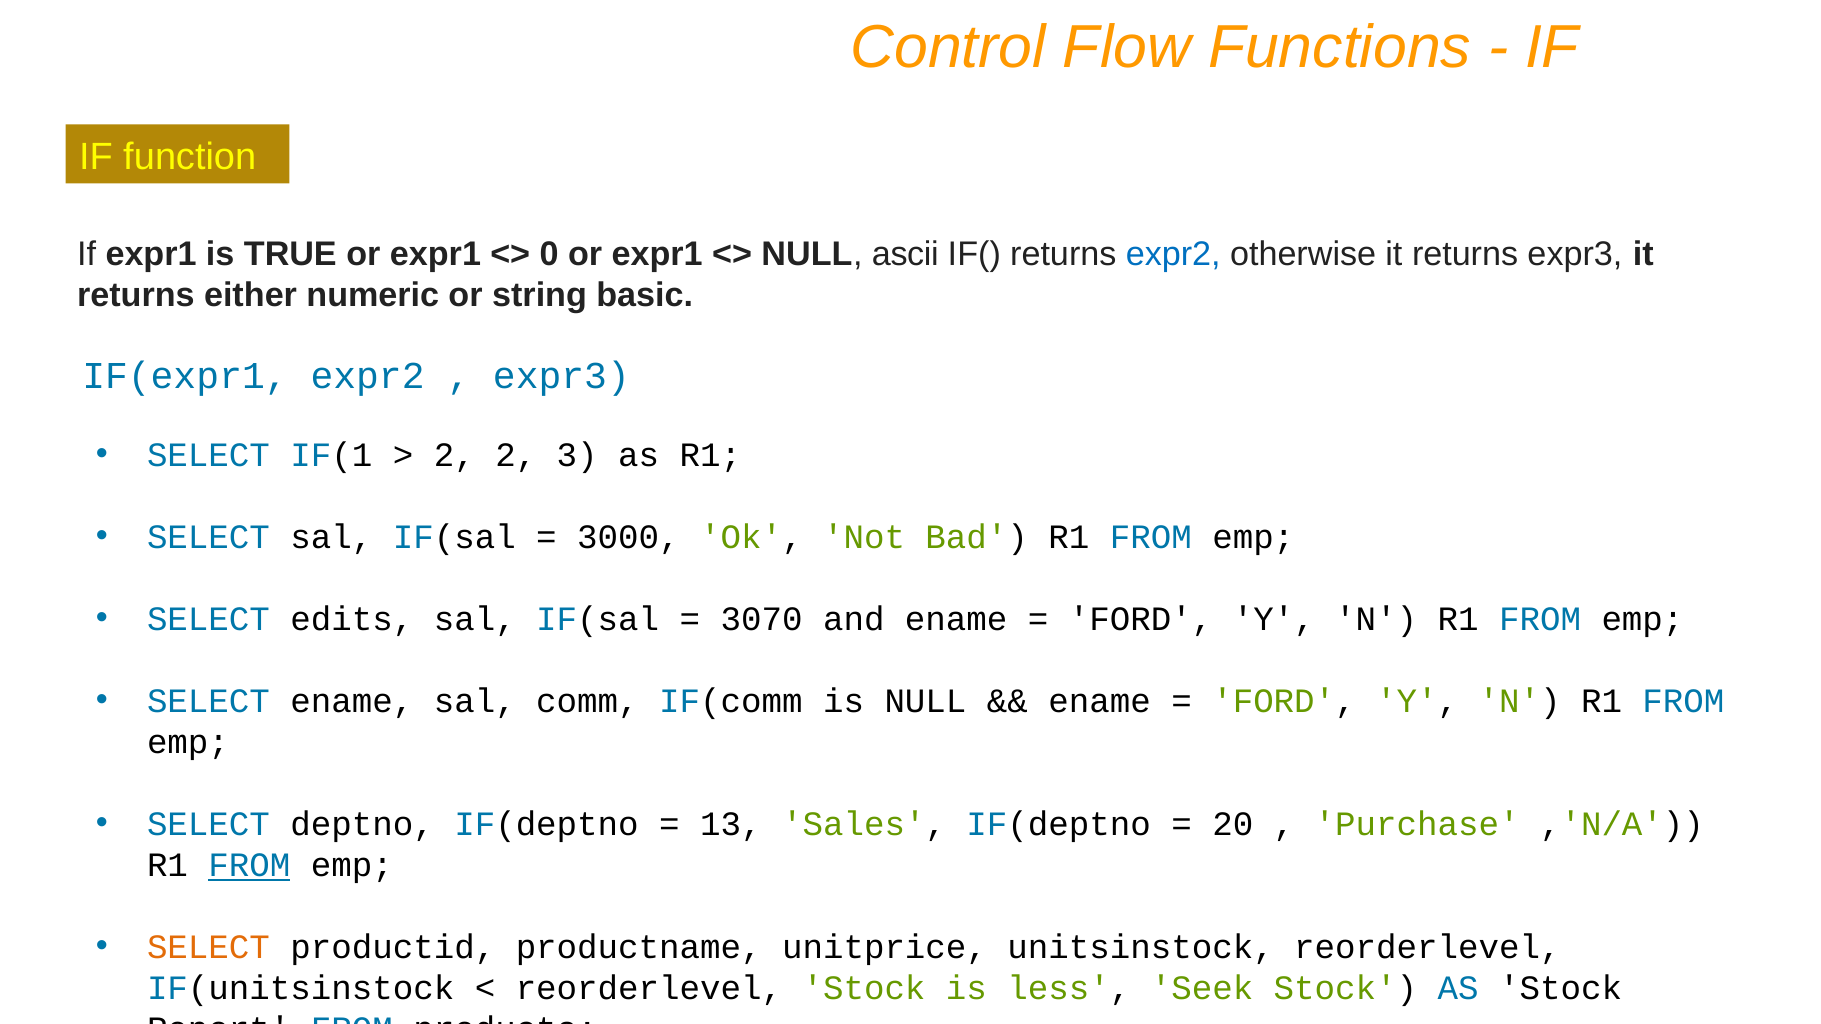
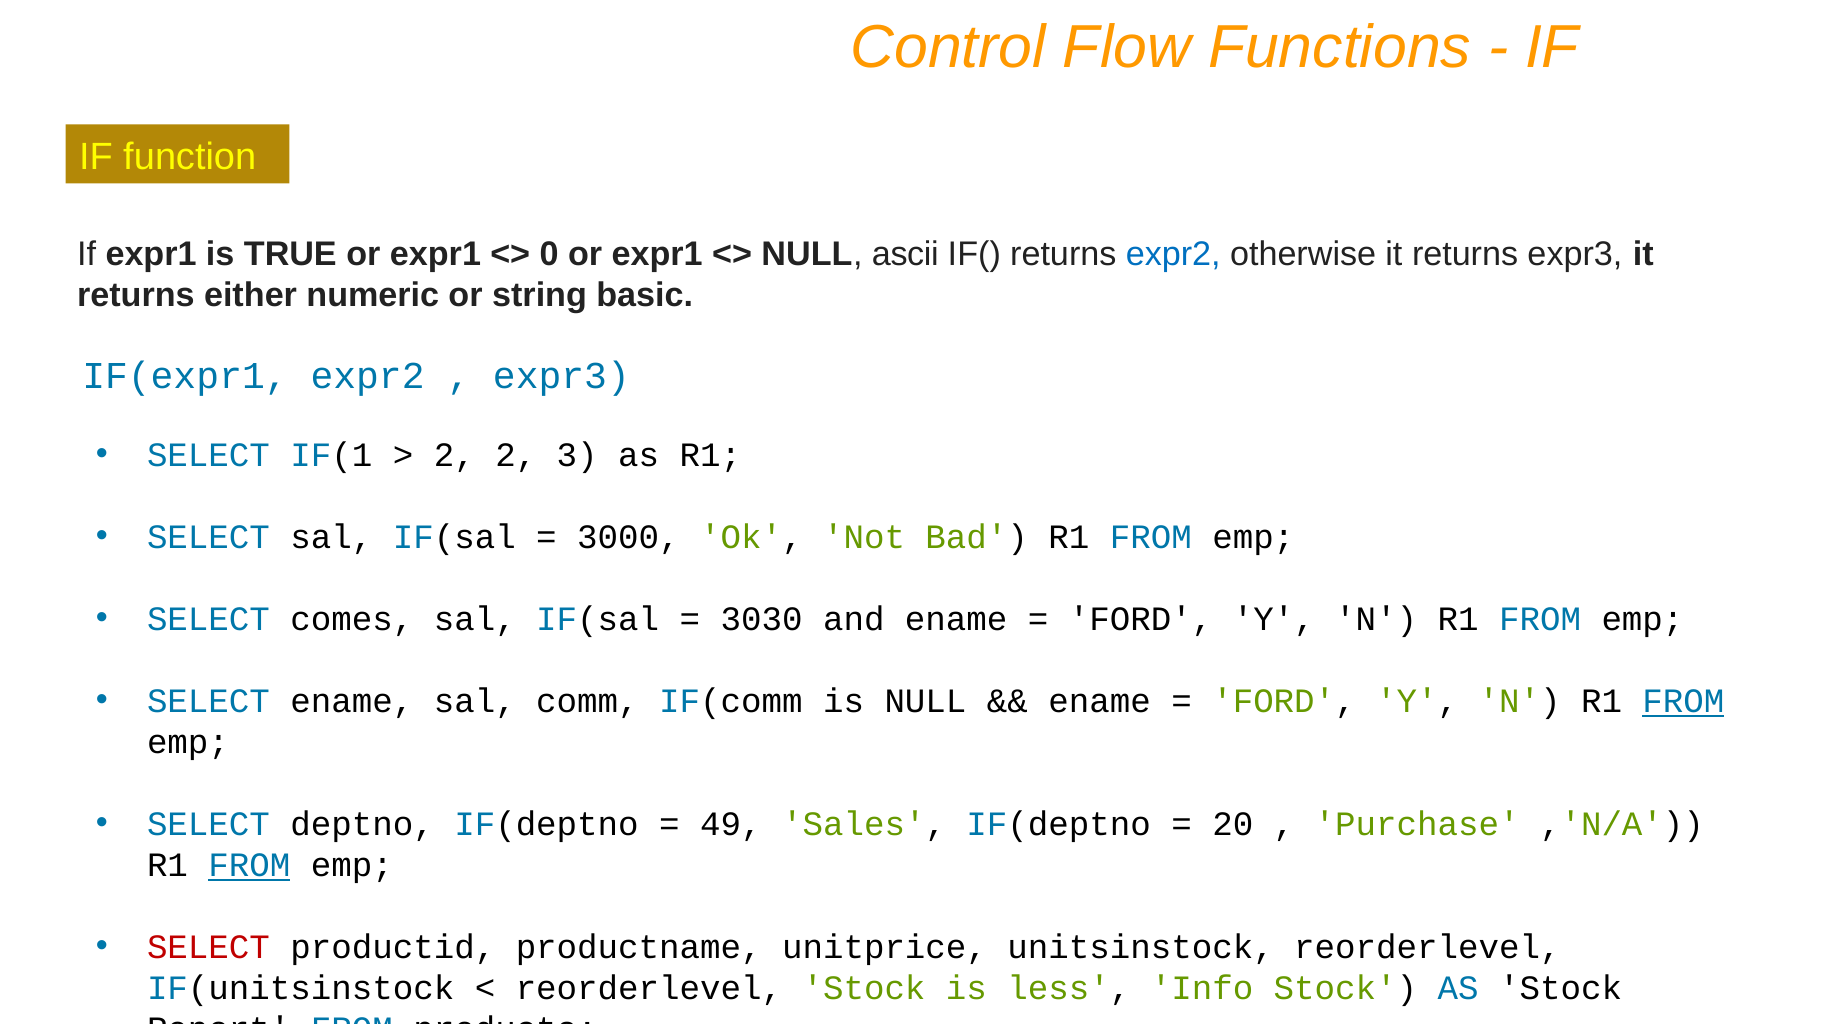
edits: edits -> comes (352, 620)
3070: 3070 -> 3030 (762, 620)
FROM underline: none -> present (1683, 701)
13: 13 -> 49 (731, 824)
SELECT colour: orange -> red (208, 947)
Seek: Seek -> Info (1202, 988)
